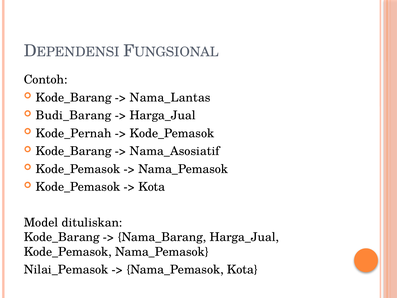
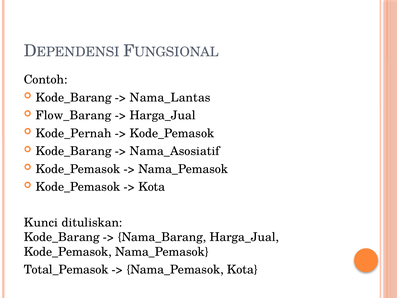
Budi_Barang: Budi_Barang -> Flow_Barang (74, 115)
Model: Model -> Kunci (41, 222)
Nilai_Pemasok: Nilai_Pemasok -> Total_Pemasok (66, 269)
